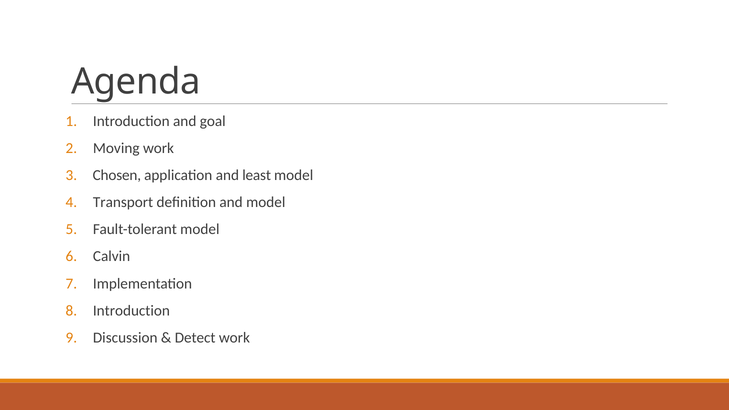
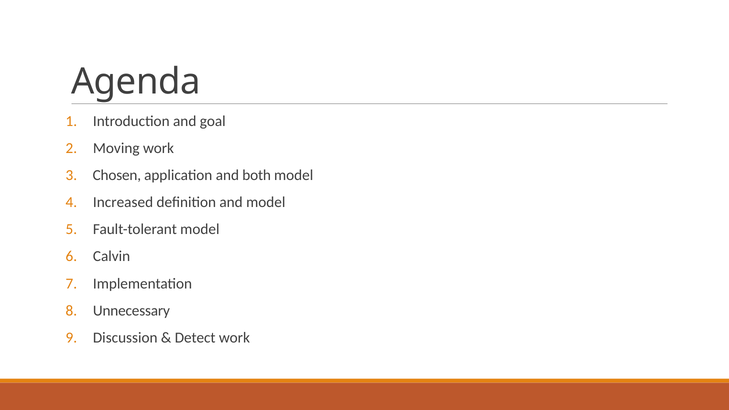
least: least -> both (257, 175)
Transport: Transport -> Increased (123, 202)
Introduction: Introduction -> Unnecessary (131, 311)
